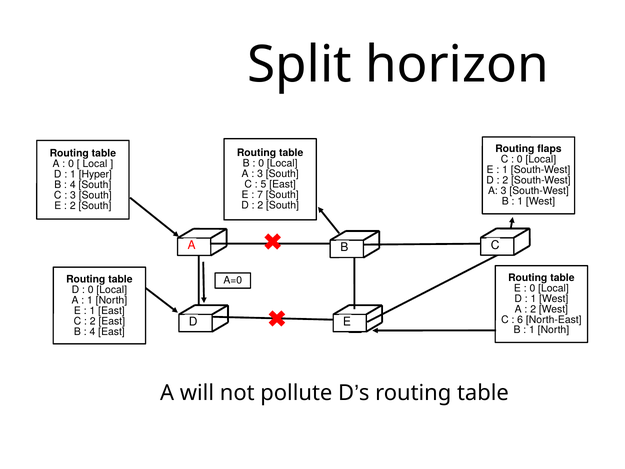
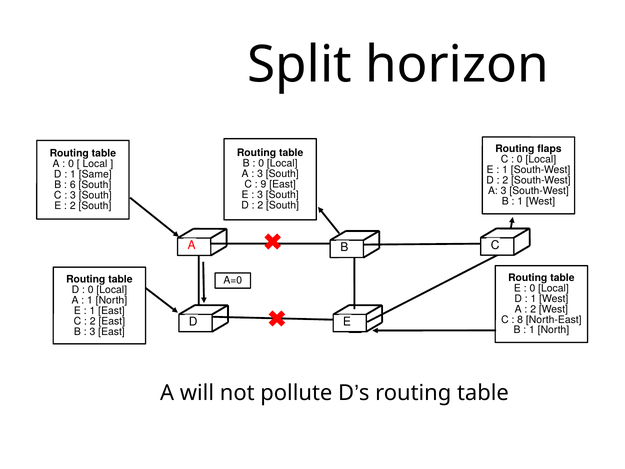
Hyper: Hyper -> Same (95, 174)
5: 5 -> 9 (263, 184)
4: 4 -> 6 (73, 185)
7: 7 -> 3 (260, 195)
6: 6 -> 8 (520, 319)
4: 4 -> 3 (92, 332)
